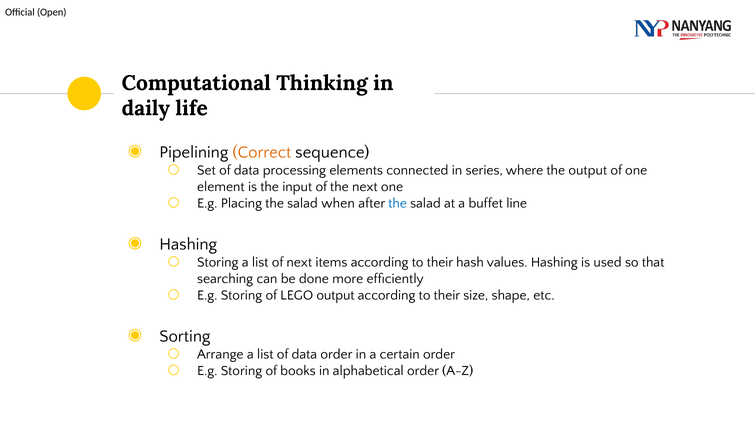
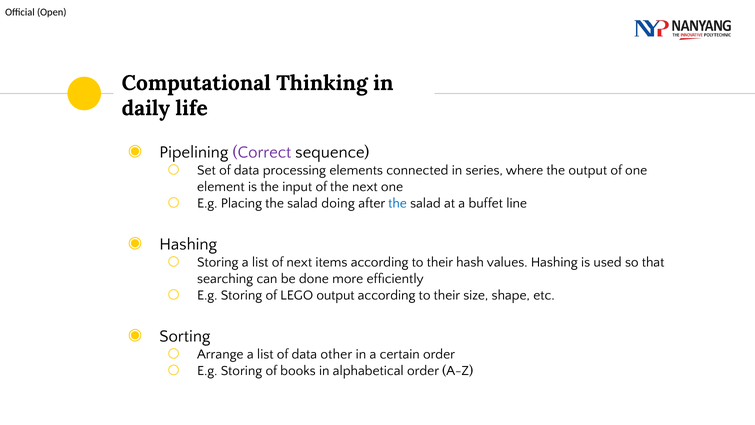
Correct colour: orange -> purple (262, 152)
when: when -> doing (338, 203)
data order: order -> other (336, 354)
